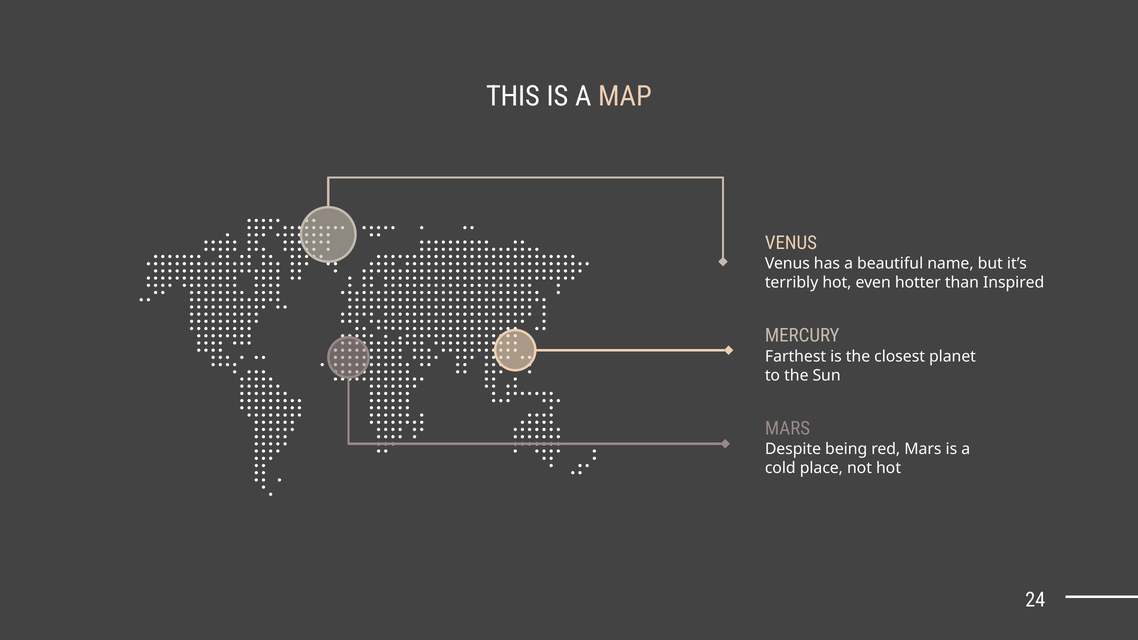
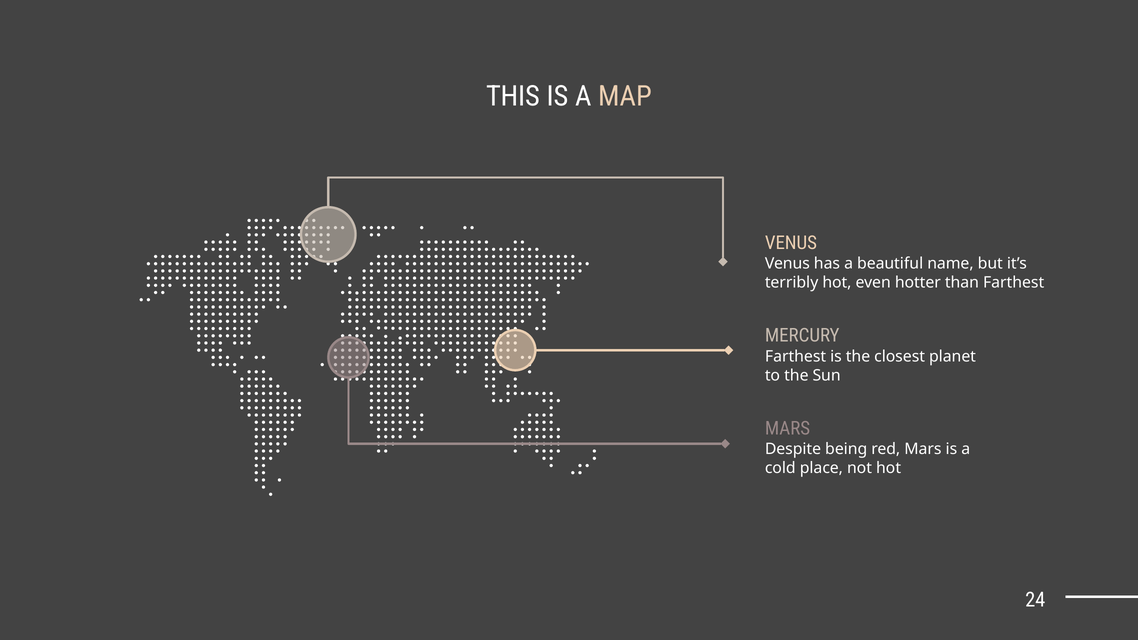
than Inspired: Inspired -> Farthest (1014, 283)
